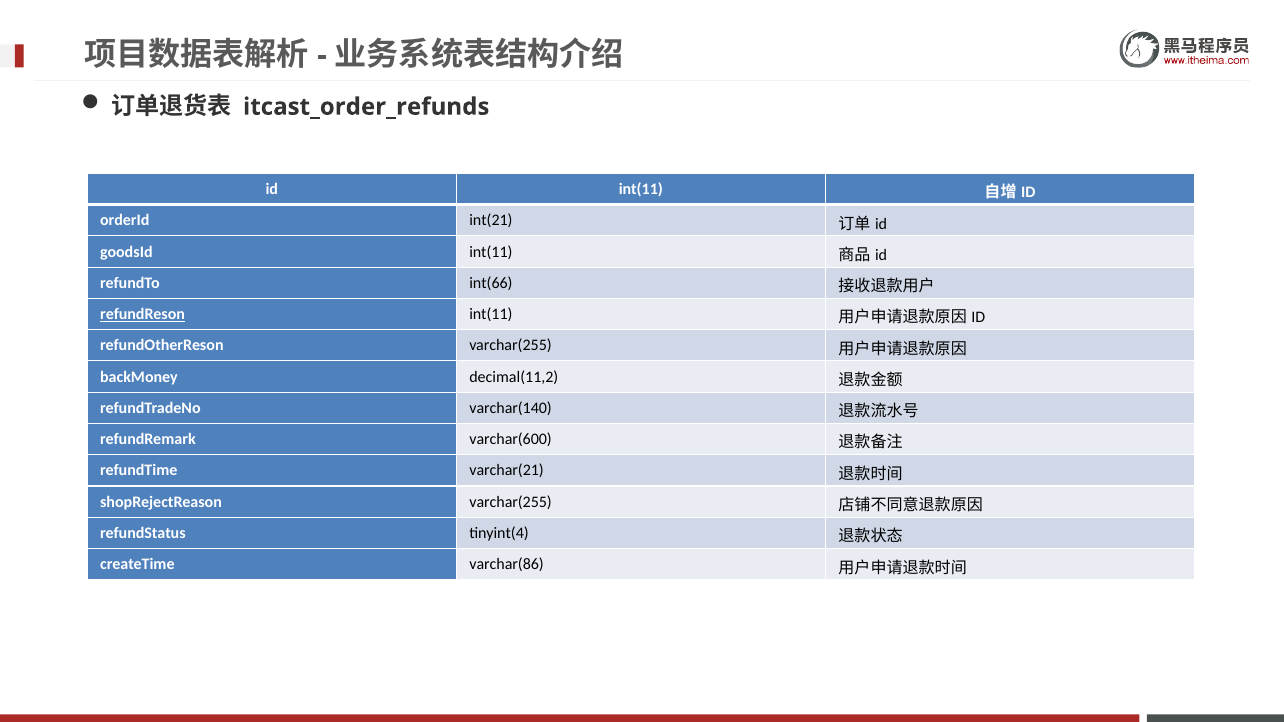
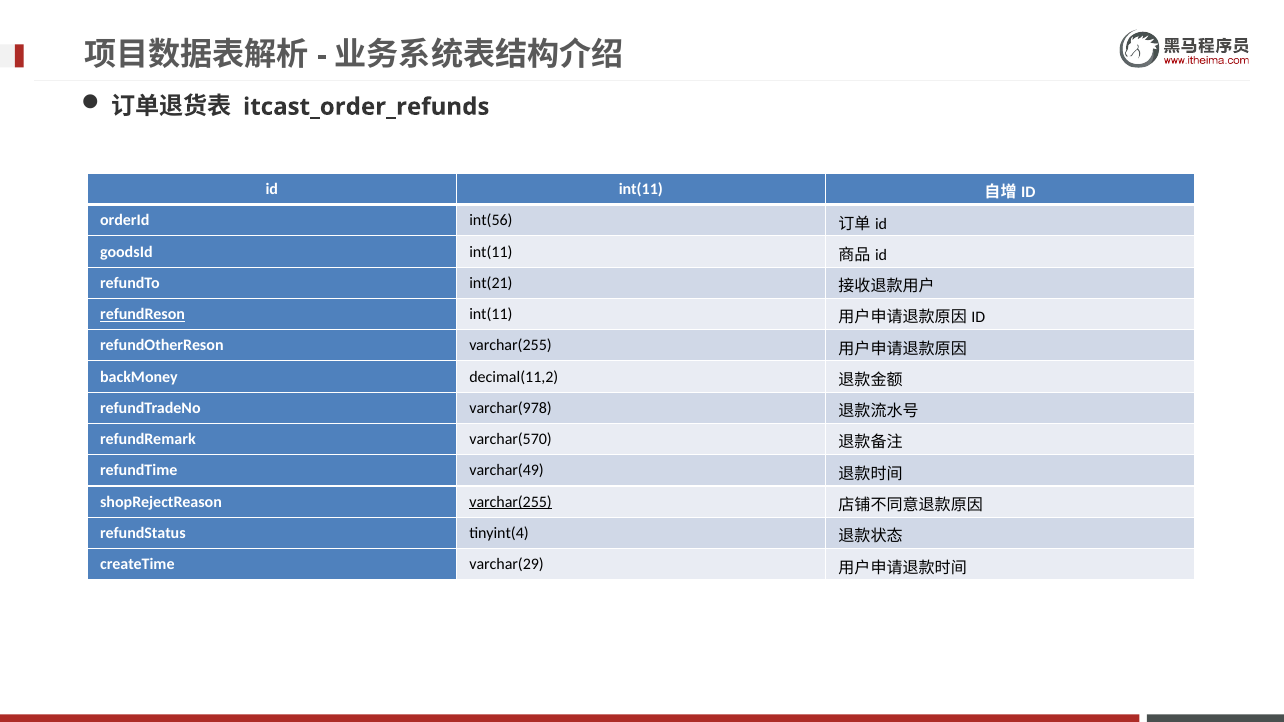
int(21: int(21 -> int(56 (491, 221)
int(66: int(66 -> int(21 (491, 283)
varchar(140: varchar(140 -> varchar(978 (511, 408)
varchar(600: varchar(600 -> varchar(570 (511, 439)
varchar(21: varchar(21 -> varchar(49 (507, 471)
varchar(255 underline: none -> present (511, 502)
varchar(86: varchar(86 -> varchar(29 (507, 565)
